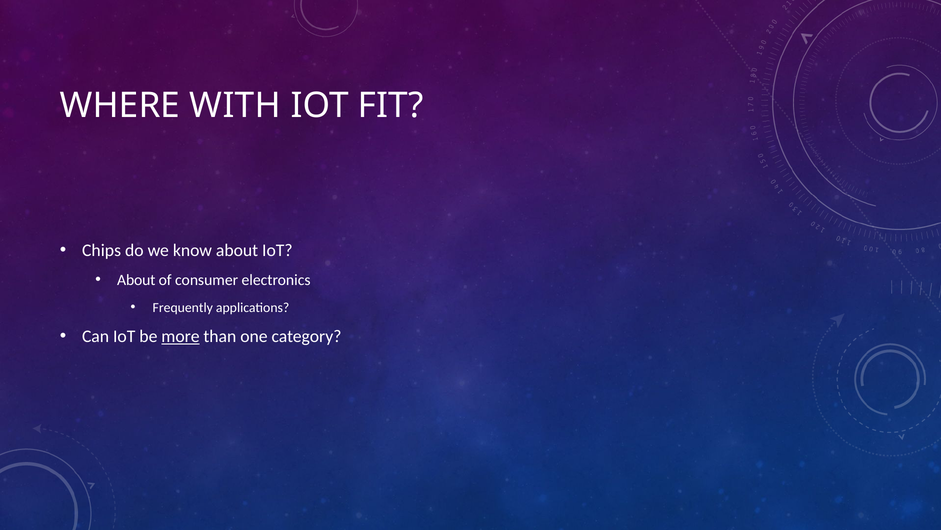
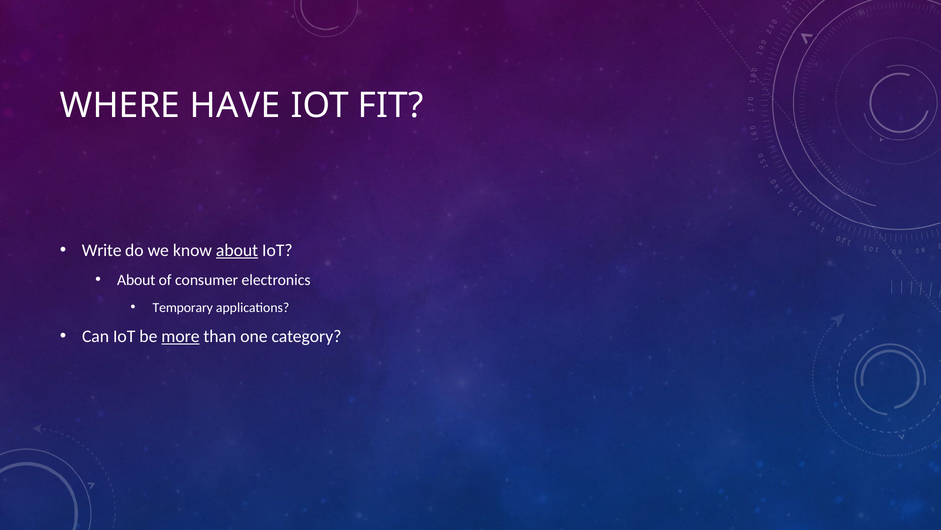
WITH: WITH -> HAVE (235, 106)
Chips: Chips -> Write (102, 250)
about underline: none -> present (237, 250)
Frequently: Frequently -> Temporary (183, 307)
